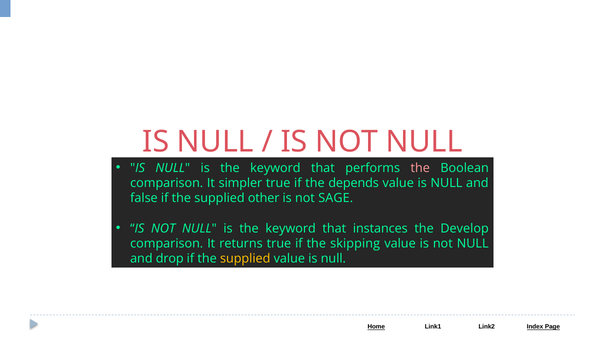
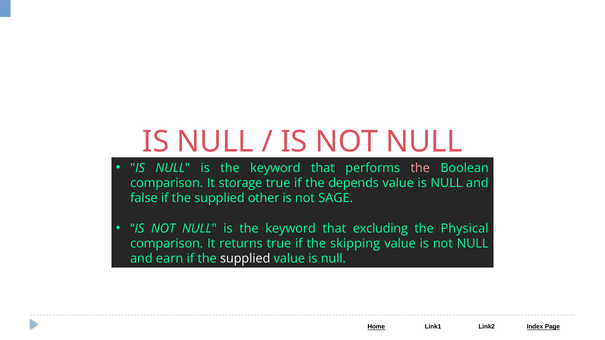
simpler: simpler -> storage (240, 183)
instances: instances -> excluding (380, 229)
Develop: Develop -> Physical (465, 229)
drop: drop -> earn (170, 259)
supplied colour: yellow -> white (245, 259)
